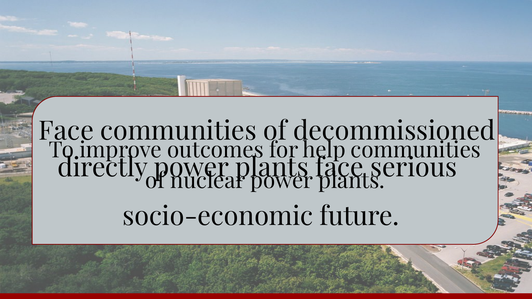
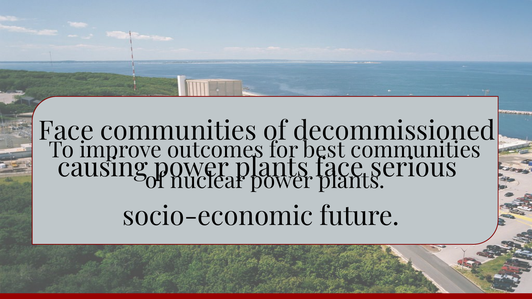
help: help -> best (324, 150)
directly: directly -> causing (103, 168)
